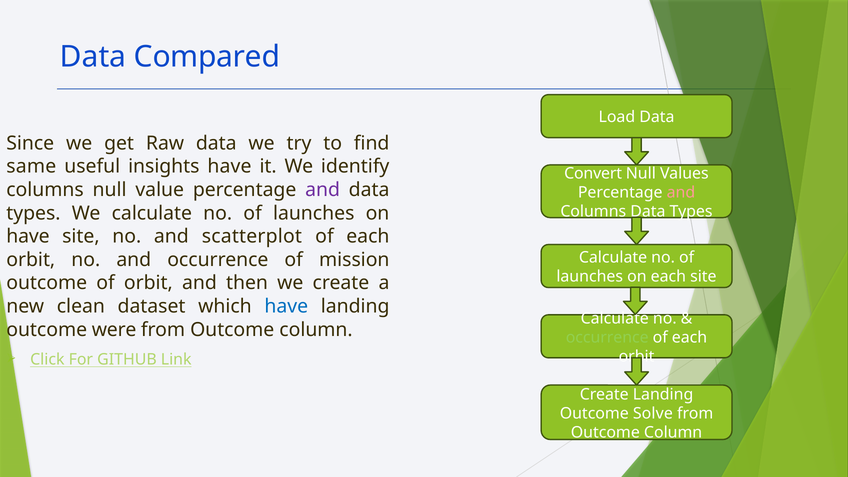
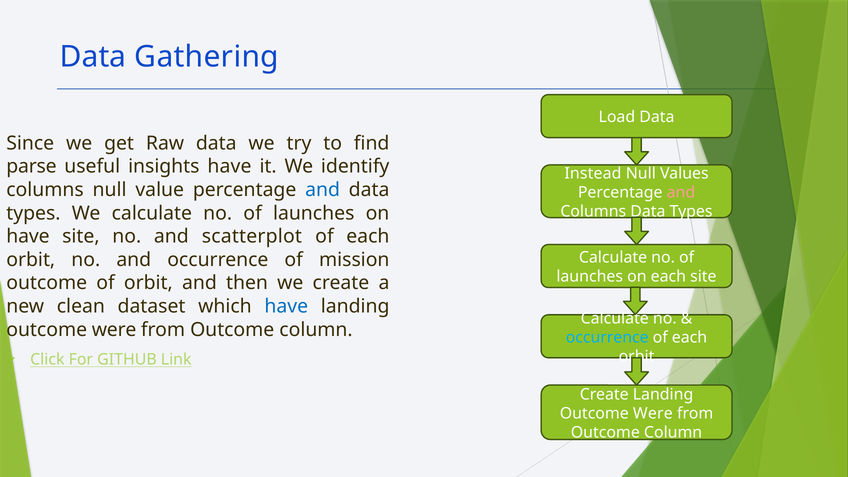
Compared: Compared -> Gathering (207, 57)
same: same -> parse (31, 166)
Convert: Convert -> Instead (593, 173)
and colour: purple -> blue (323, 190)
occurrence colour: light green -> light blue (607, 337)
Solve: Solve -> Were (653, 413)
